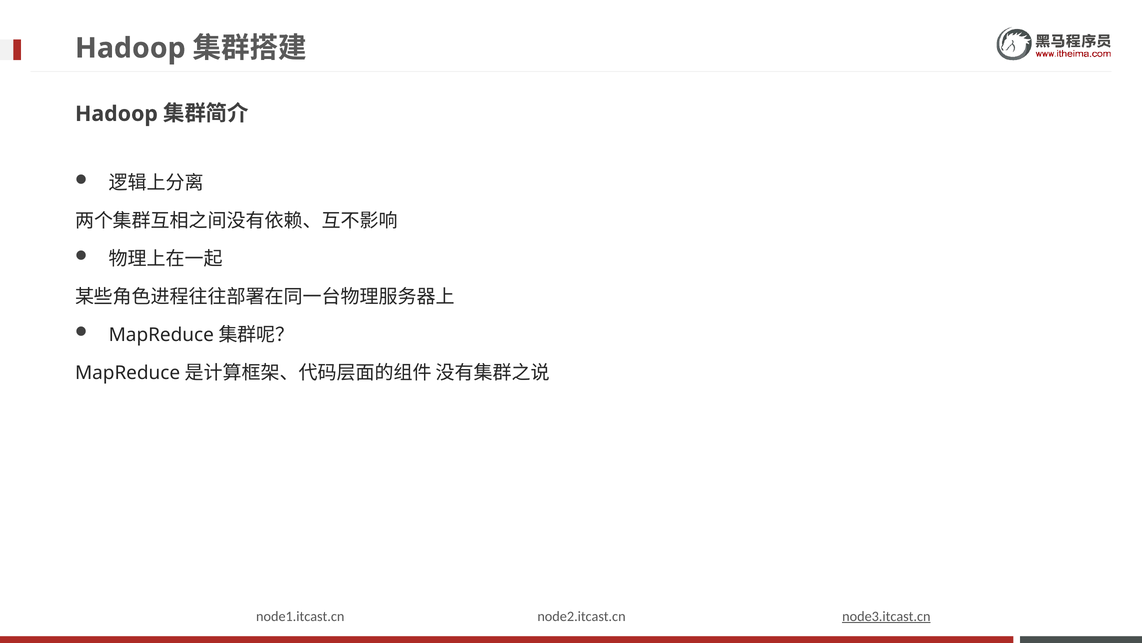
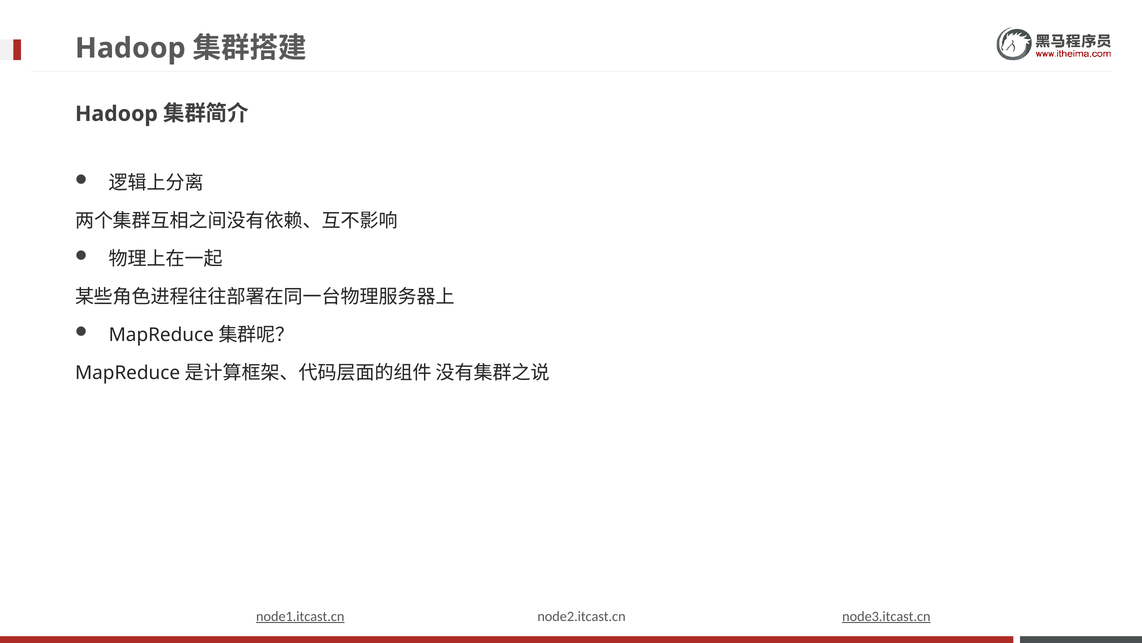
node1.itcast.cn underline: none -> present (300, 616)
